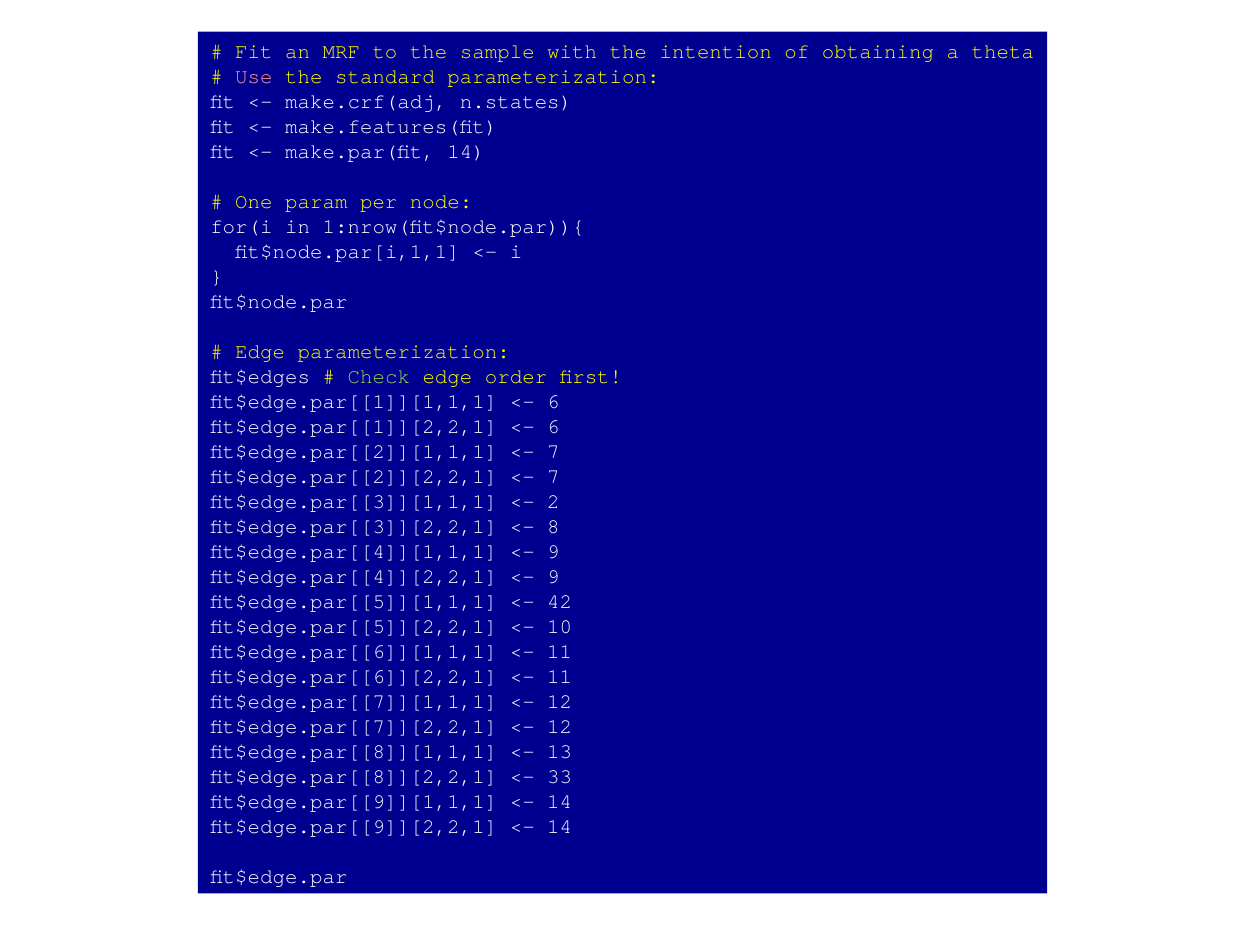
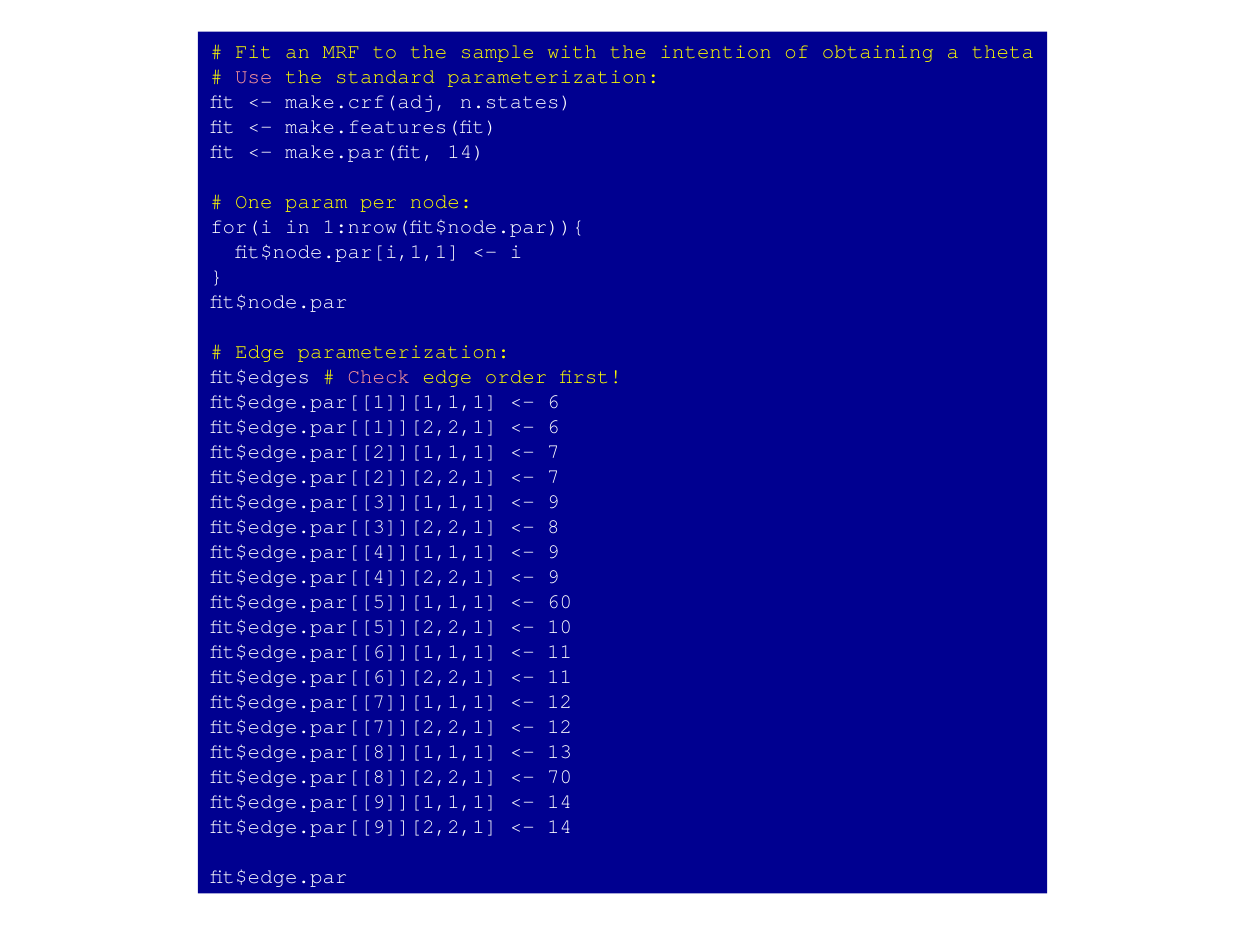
Check colour: light green -> pink (379, 376)
2: 2 -> 9 (553, 501)
42: 42 -> 60 (560, 601)
33: 33 -> 70 (560, 776)
